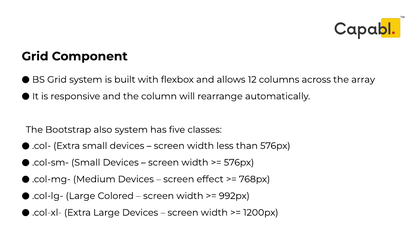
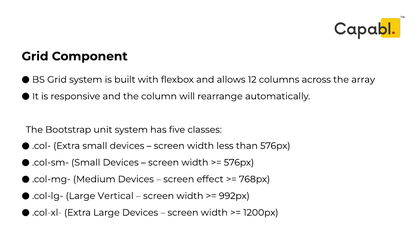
also: also -> unit (103, 130)
Colored: Colored -> Vertical (116, 196)
